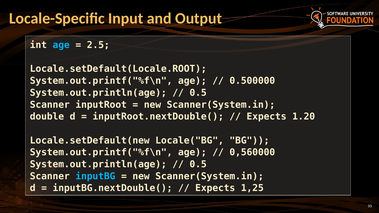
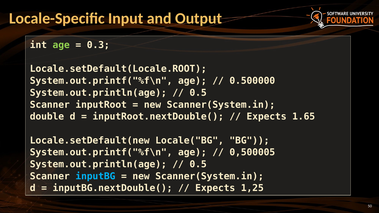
age colour: light blue -> light green (61, 45)
2.5: 2.5 -> 0.3 (98, 45)
1.20: 1.20 -> 1.65 (304, 117)
0,560000: 0,560000 -> 0,500005 (252, 152)
